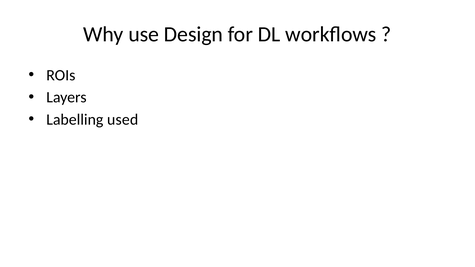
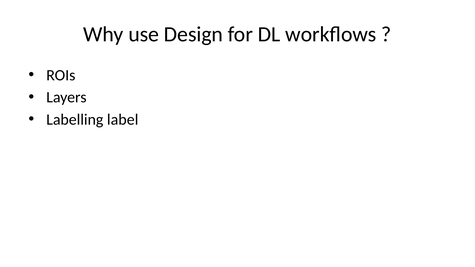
used: used -> label (123, 120)
